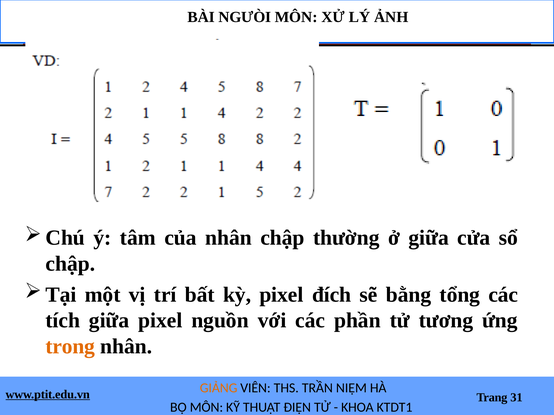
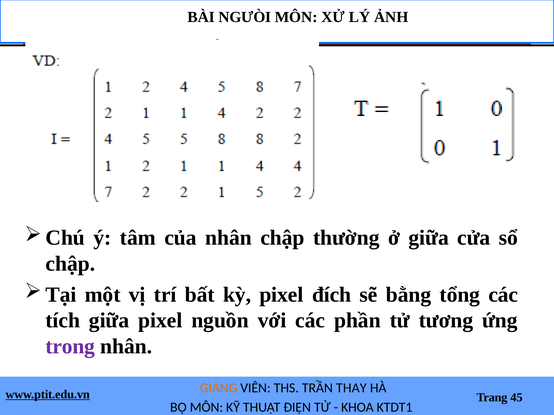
trong colour: orange -> purple (70, 347)
NIỆM: NIỆM -> THAY (351, 388)
31: 31 -> 45 (517, 398)
